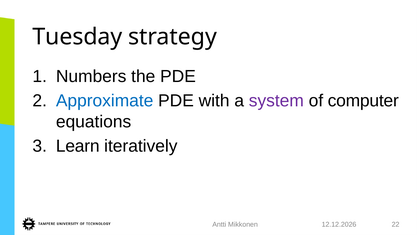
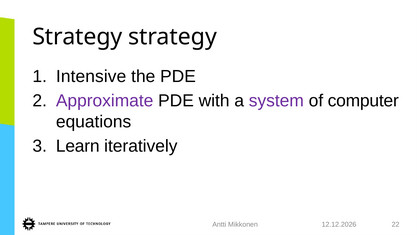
Tuesday: Tuesday -> Strategy (77, 37)
Numbers: Numbers -> Intensive (91, 76)
Approximate colour: blue -> purple (105, 101)
